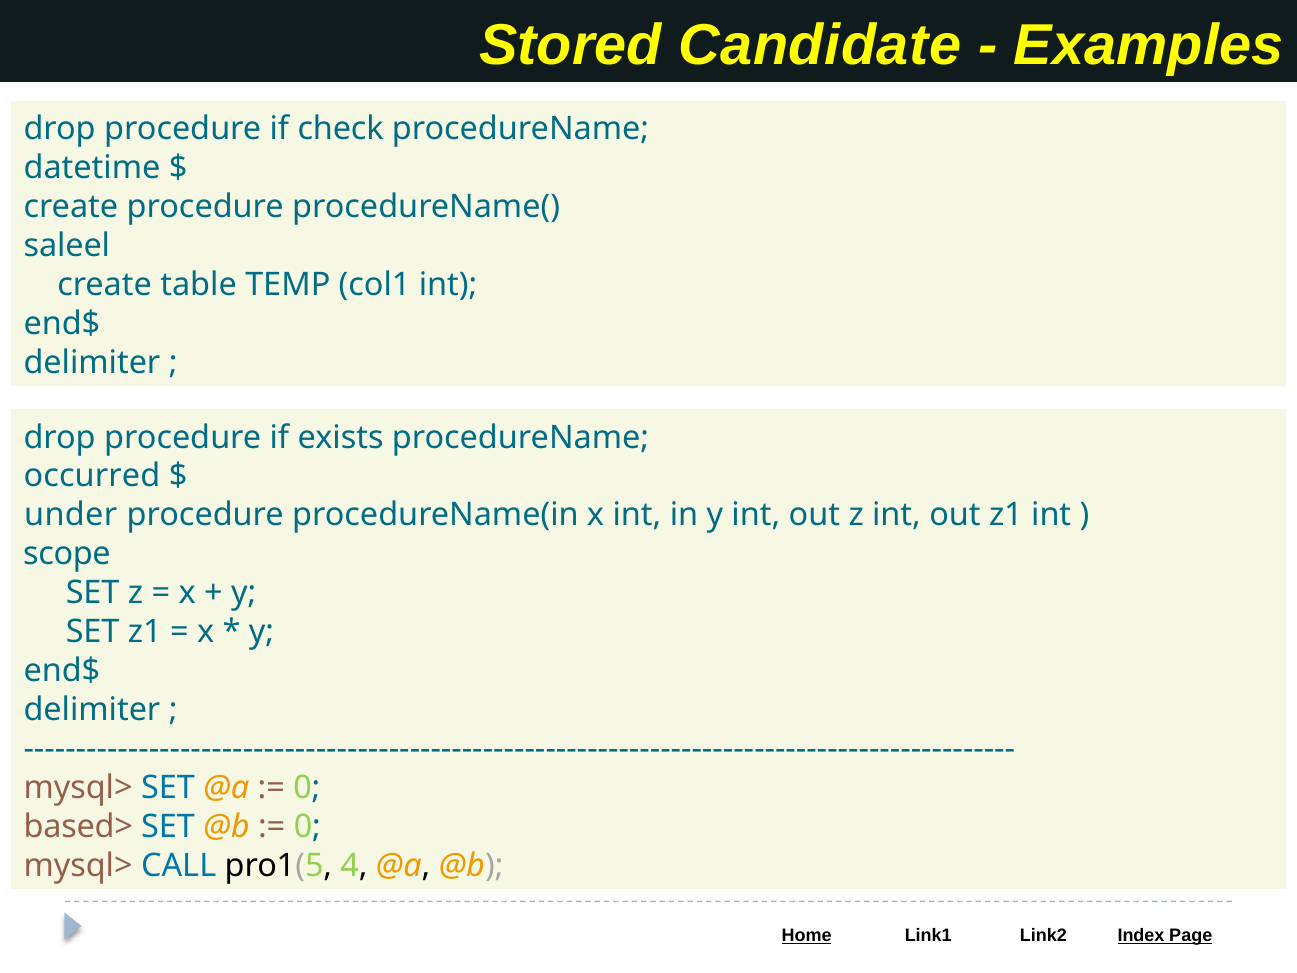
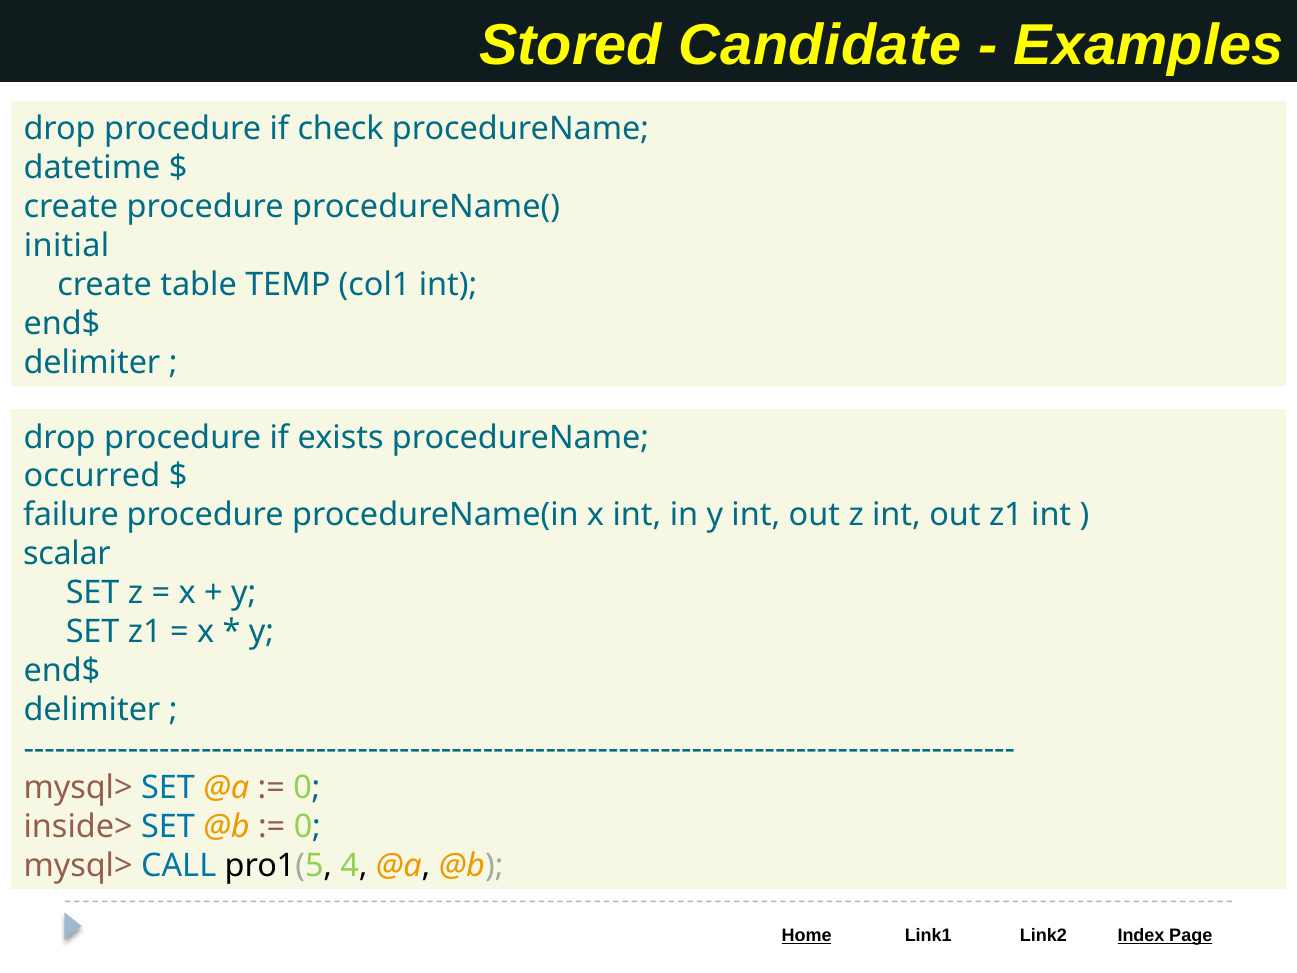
saleel: saleel -> initial (67, 246)
under: under -> failure (71, 515)
scope: scope -> scalar (67, 554)
based>: based> -> inside> (78, 826)
